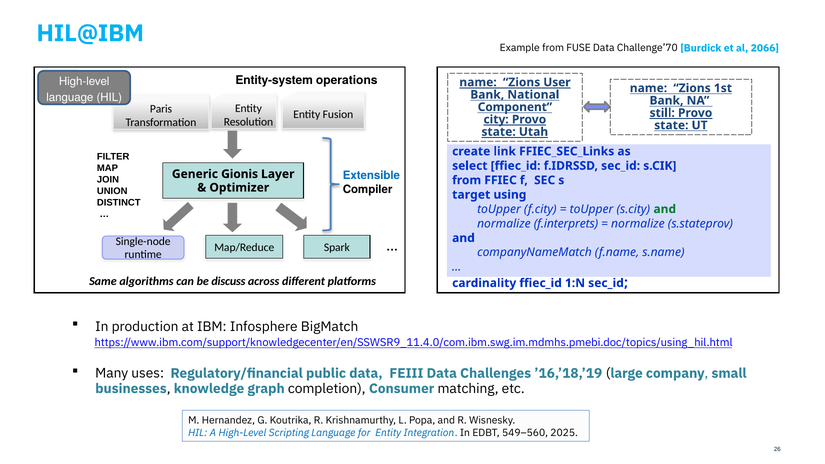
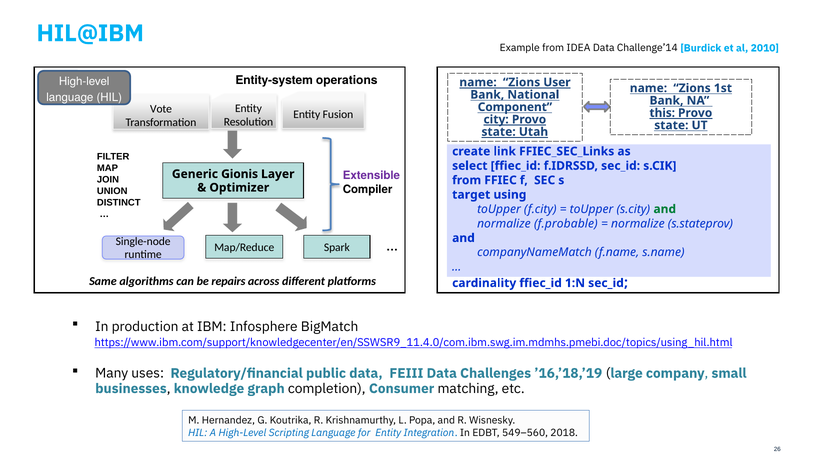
FUSE: FUSE -> IDEA (578, 48)
Challenge’70: Challenge’70 -> Challenge’14 (647, 48)
2066: 2066 -> 2010 (765, 48)
Paris: Paris -> Vote (161, 109)
still: still -> this (662, 113)
Extensible colour: blue -> purple (371, 176)
f.interprets: f.interprets -> f.probable (566, 224)
discuss: discuss -> repairs (228, 281)
2025: 2025 -> 2018 (564, 433)
